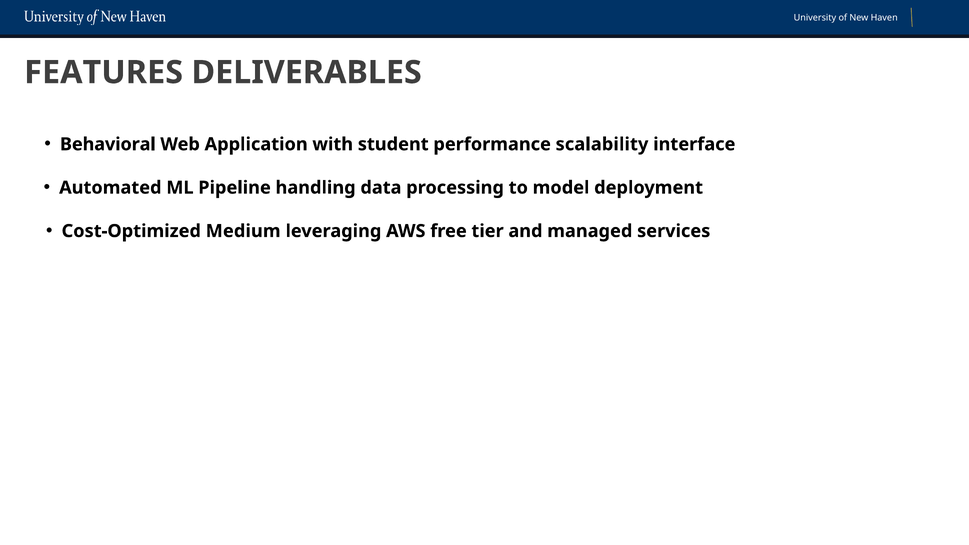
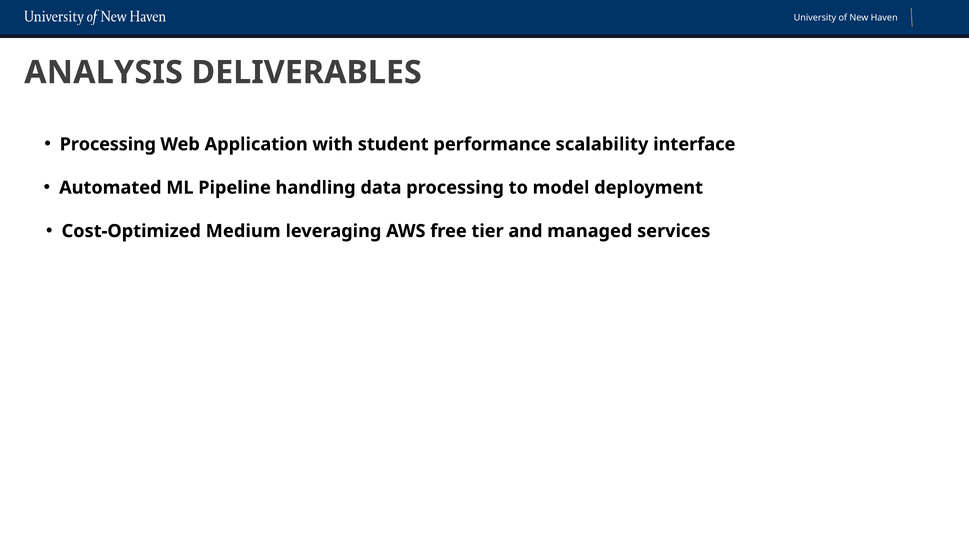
FEATURES: FEATURES -> ANALYSIS (104, 72)
Behavioral: Behavioral -> Processing (108, 144)
